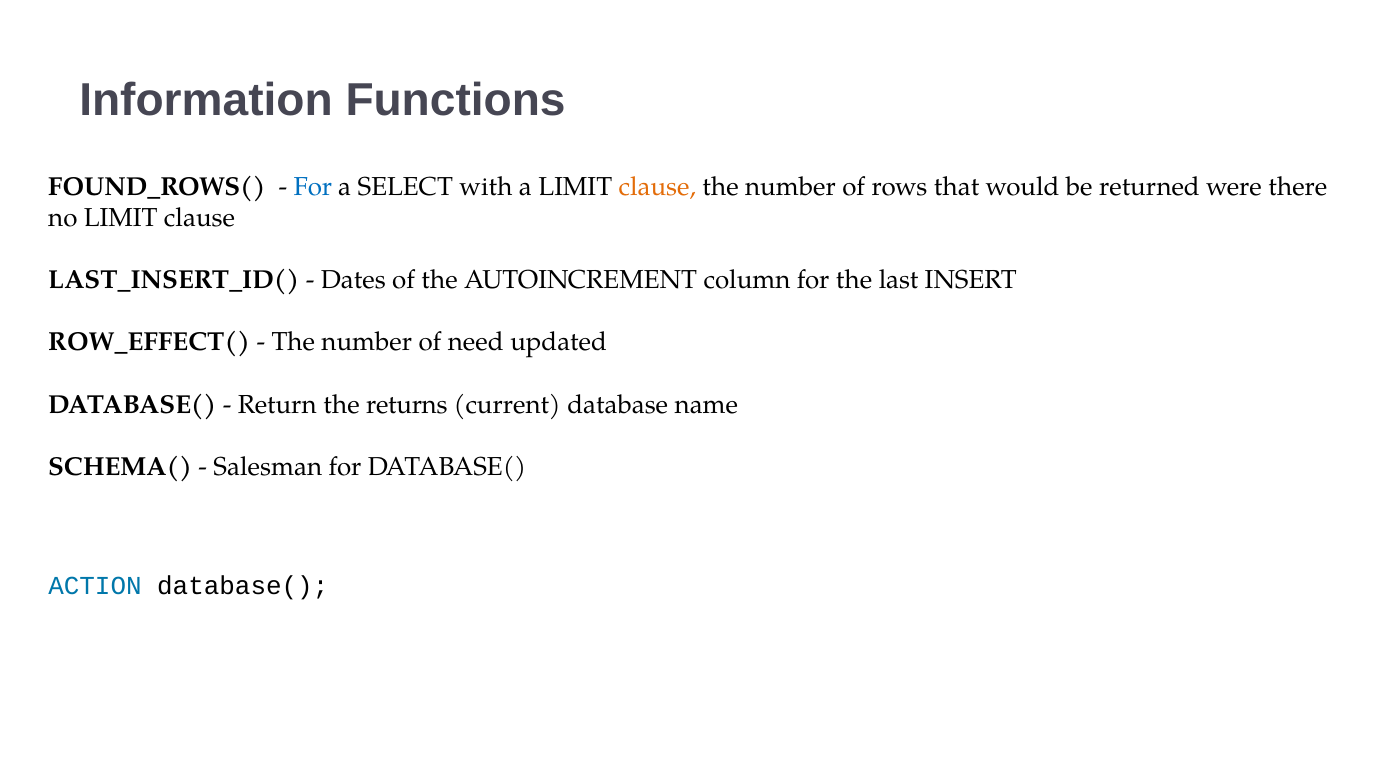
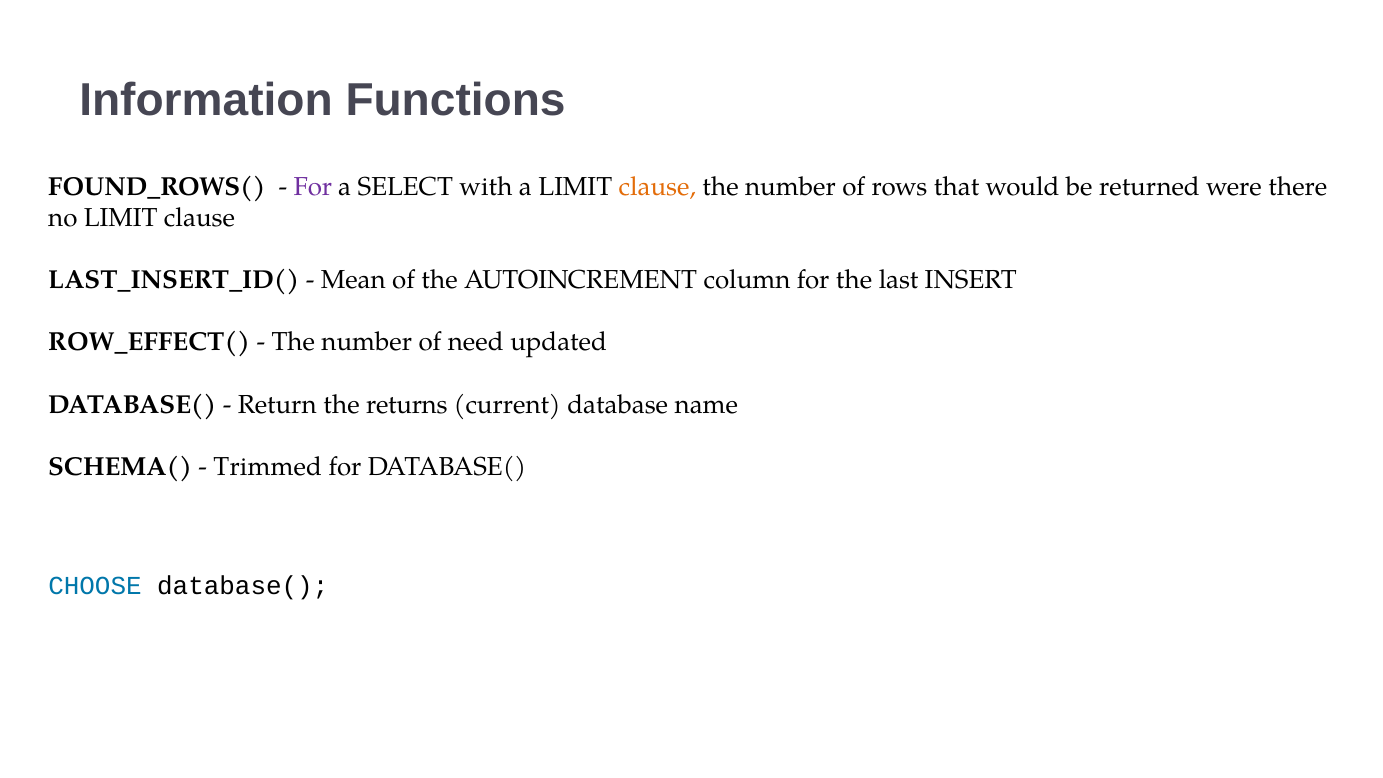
For colour: blue -> purple (313, 187)
Dates: Dates -> Mean (353, 280)
Salesman: Salesman -> Trimmed (268, 467)
ACTION: ACTION -> CHOOSE (95, 586)
